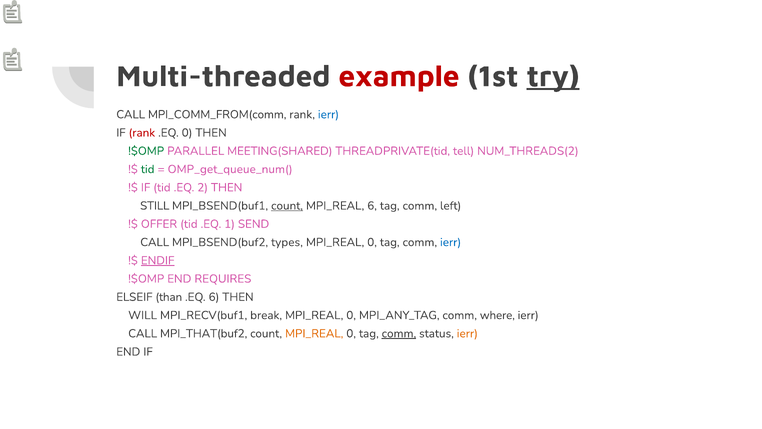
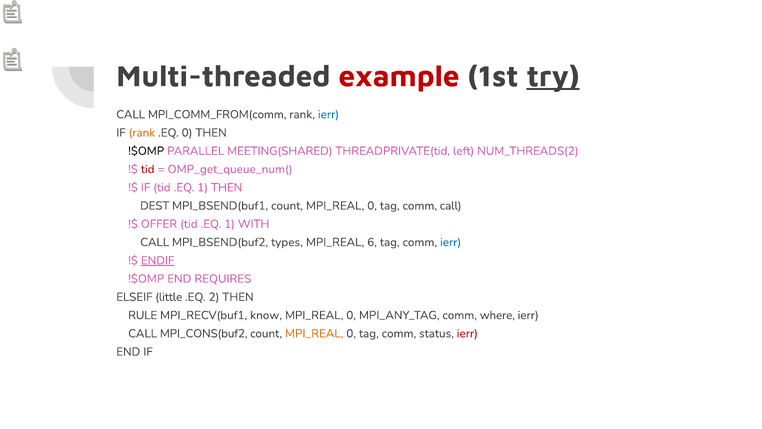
rank colour: red -> orange (142, 133)
!$OMP colour: green -> black (146, 151)
tell: tell -> left (464, 151)
tid colour: green -> red (148, 169)
IF tid .EQ 2: 2 -> 1 (203, 187)
STILL: STILL -> DEST (155, 206)
count underline: present -> none (287, 206)
6: 6 -> 0 (372, 206)
comm left: left -> call (451, 206)
SEND: SEND -> WITH (254, 224)
0: 0 -> 6 (372, 242)
than: than -> little (169, 297)
.EQ 6: 6 -> 2 (214, 297)
WILL: WILL -> RULE (143, 315)
break: break -> know (266, 315)
MPI_THAT(buf2: MPI_THAT(buf2 -> MPI_CONS(buf2 (204, 333)
comm underline: present -> none (399, 333)
ierr colour: orange -> red (467, 333)
